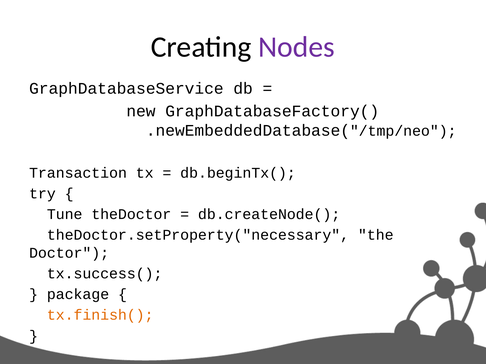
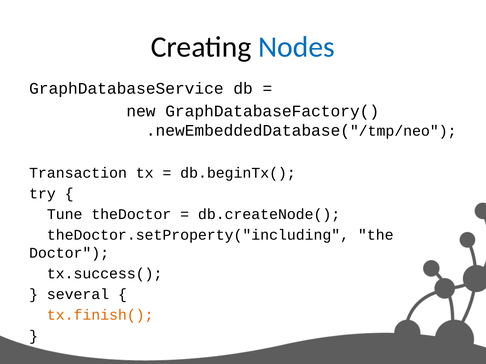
Nodes colour: purple -> blue (296, 47)
theDoctor.setProperty("necessary: theDoctor.setProperty("necessary -> theDoctor.setProperty("including (198, 235)
package: package -> several (78, 295)
